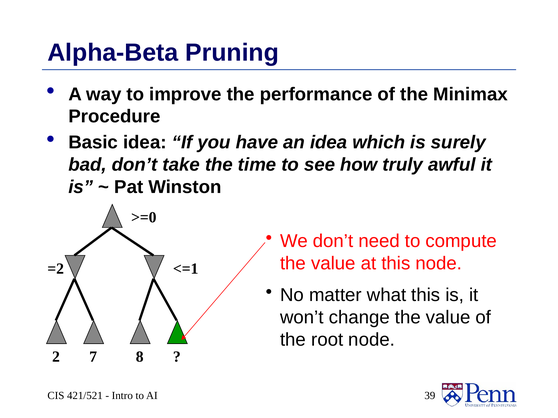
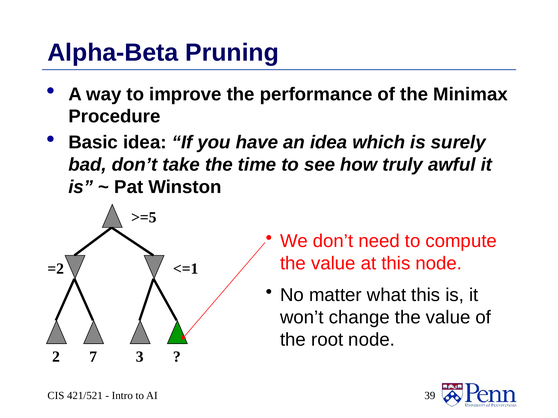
>=0: >=0 -> >=5 (144, 218)
8: 8 -> 3 (140, 357)
